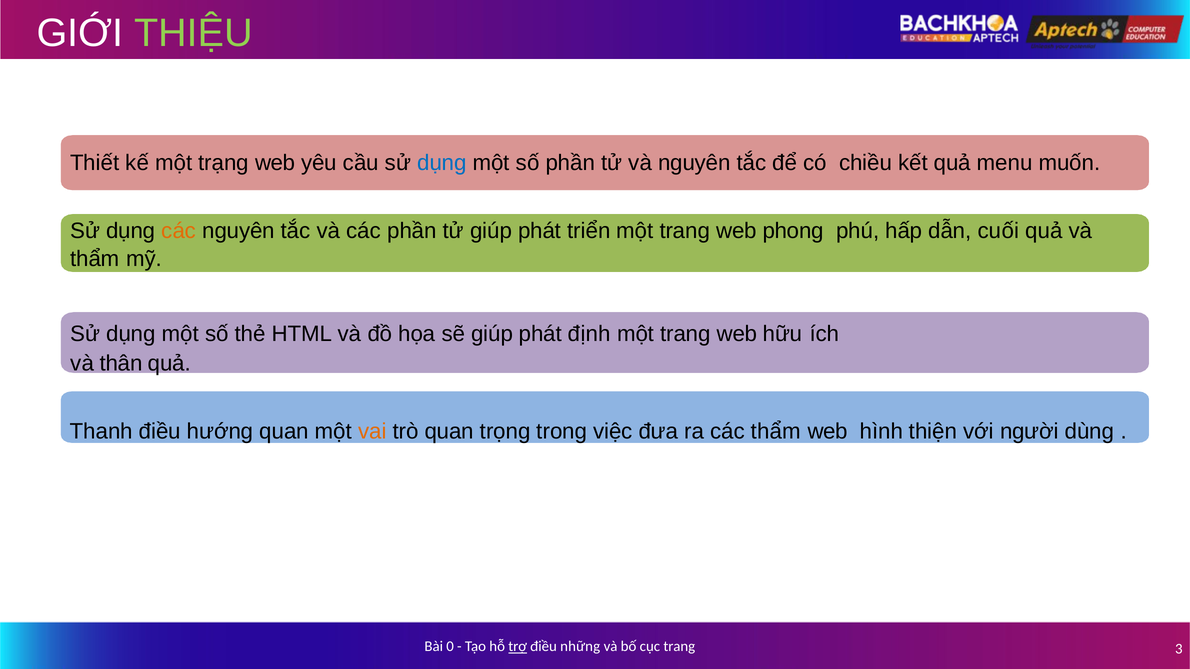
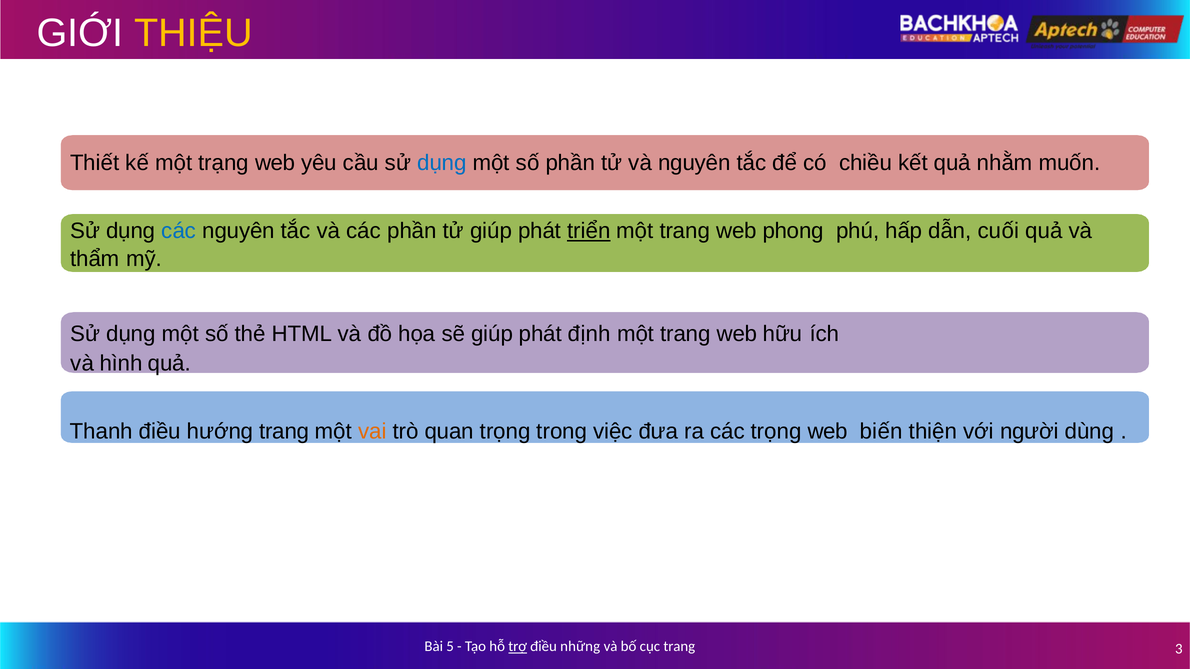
THIỆU colour: light green -> yellow (194, 33)
menu: menu -> nhằm (1005, 163)
các colour: orange -> blue (179, 231)
triển underline: none -> present (589, 231)
thân: thân -> hình (121, 364)
hướng quan: quan -> trang (284, 431)
các thẩm: thẩm -> trọng (776, 431)
hình: hình -> biến (881, 431)
0: 0 -> 5 (450, 647)
